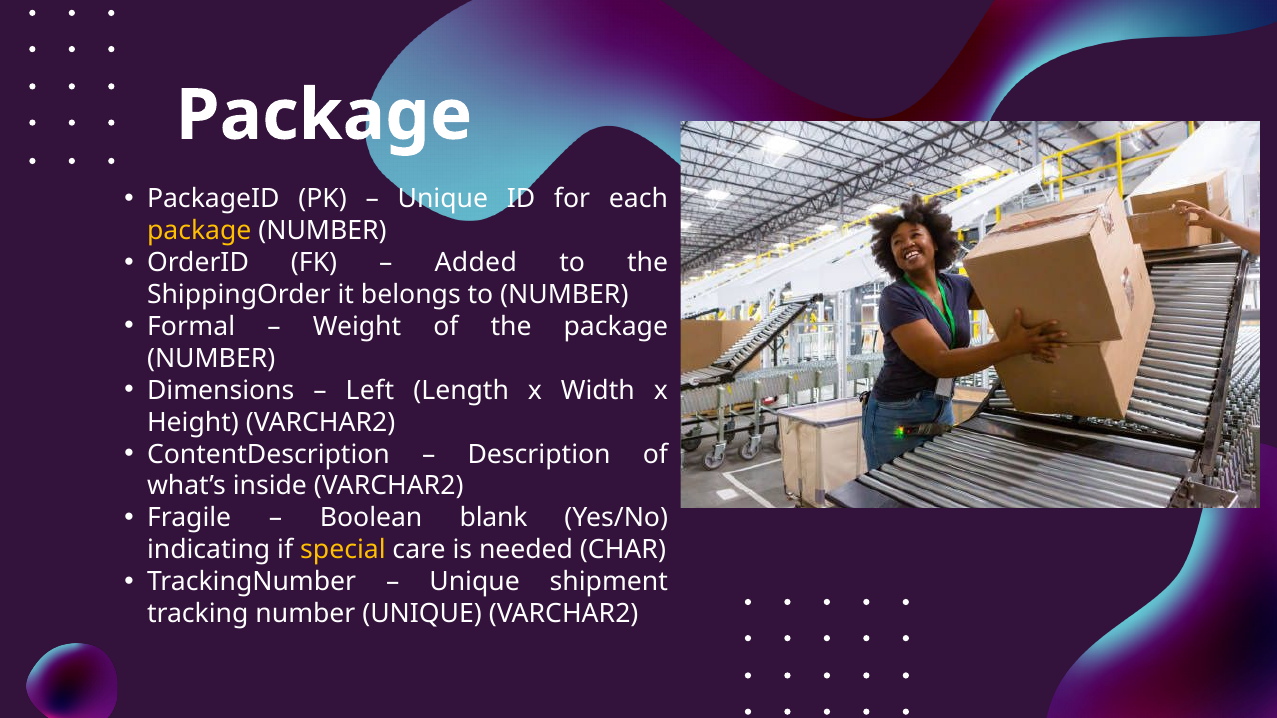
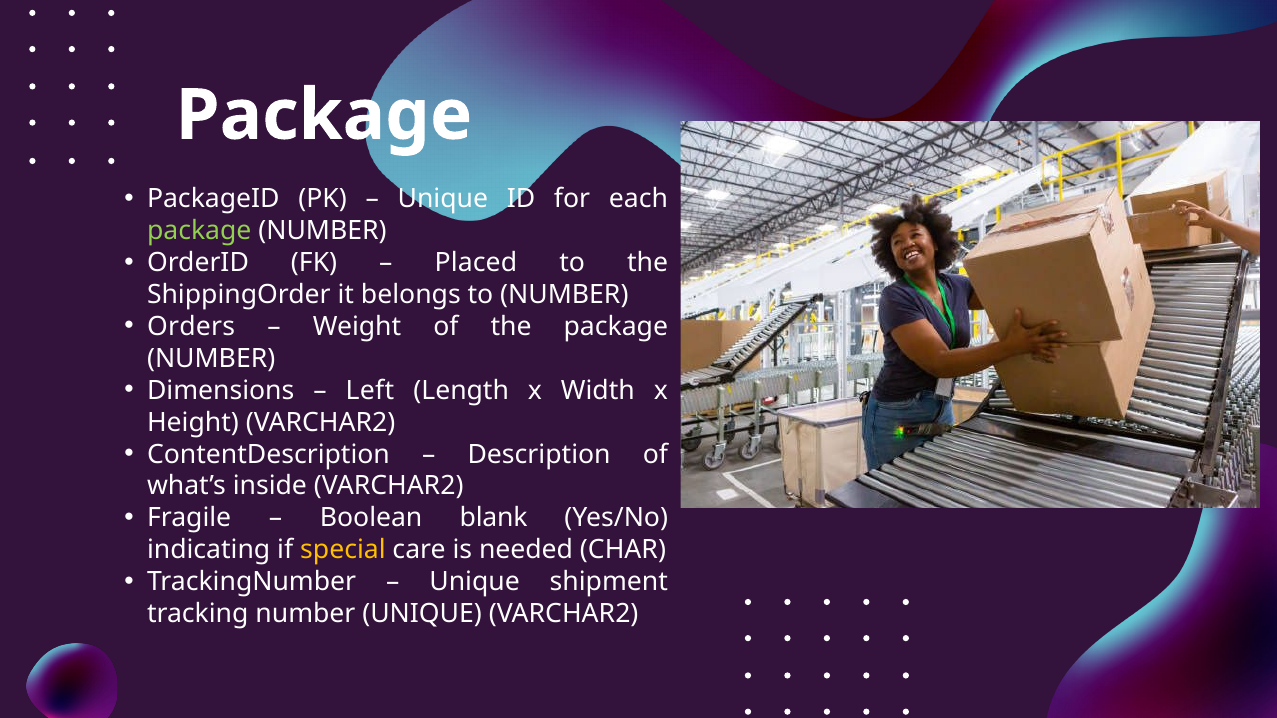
package colour: yellow -> light green (199, 231)
Added: Added -> Placed (476, 263)
Formal: Formal -> Orders (191, 327)
